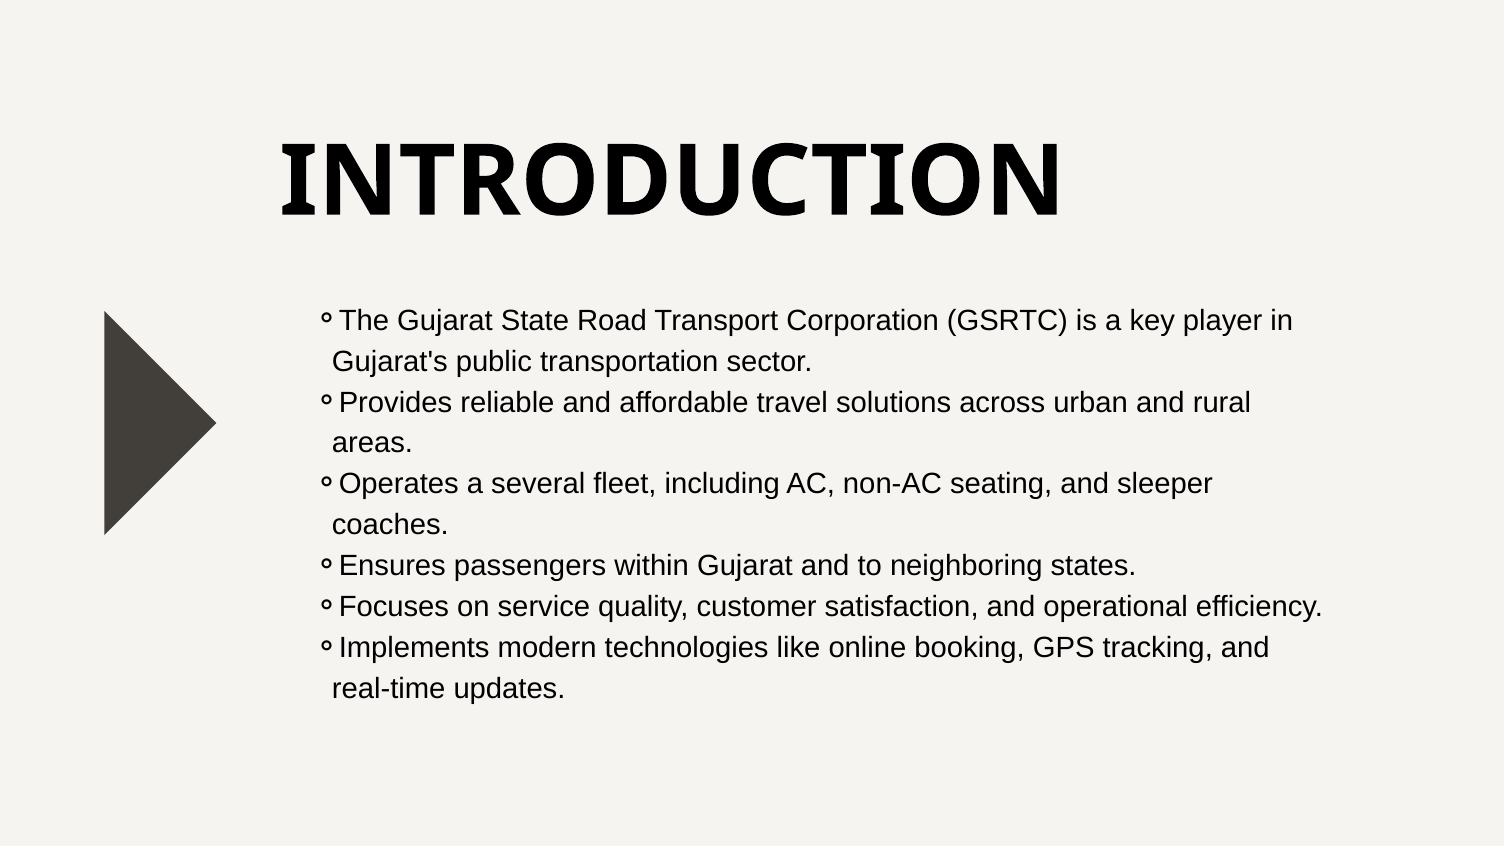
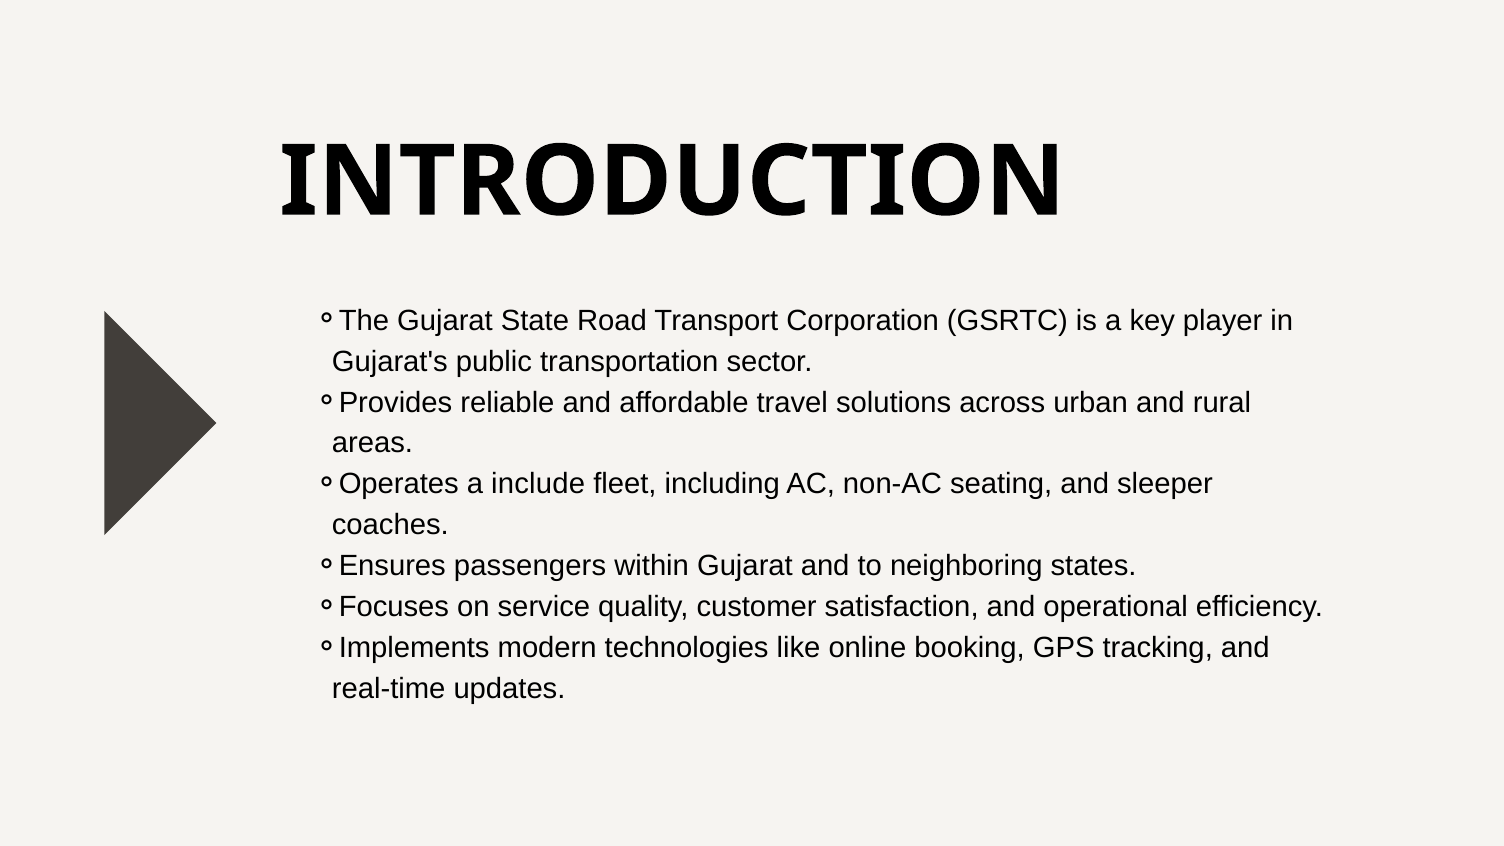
several: several -> include (538, 484)
